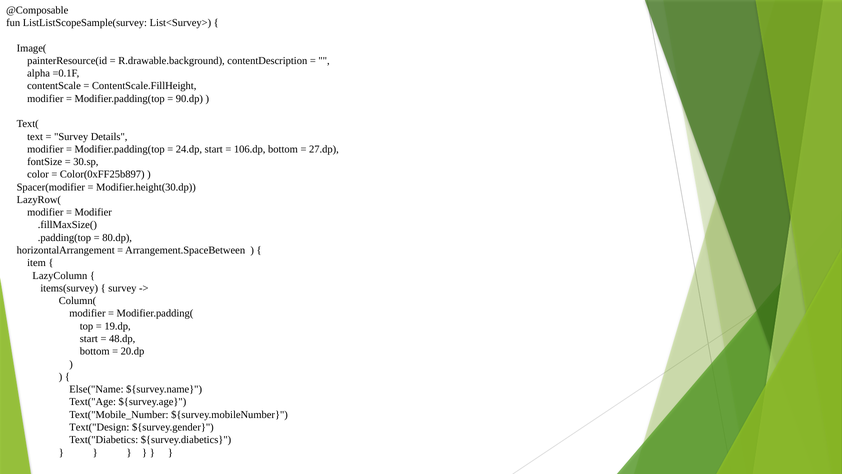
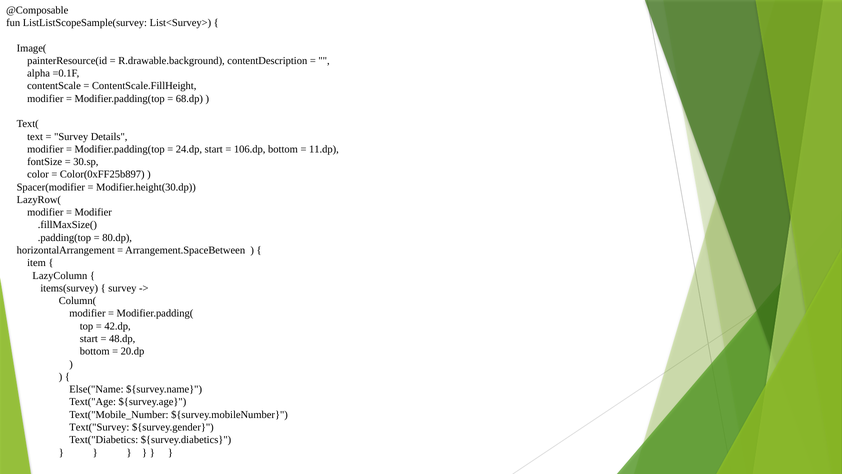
90.dp: 90.dp -> 68.dp (189, 99)
27.dp: 27.dp -> 11.dp (324, 149)
19.dp: 19.dp -> 42.dp (118, 326)
Text("Design: Text("Design -> Text("Survey (99, 427)
